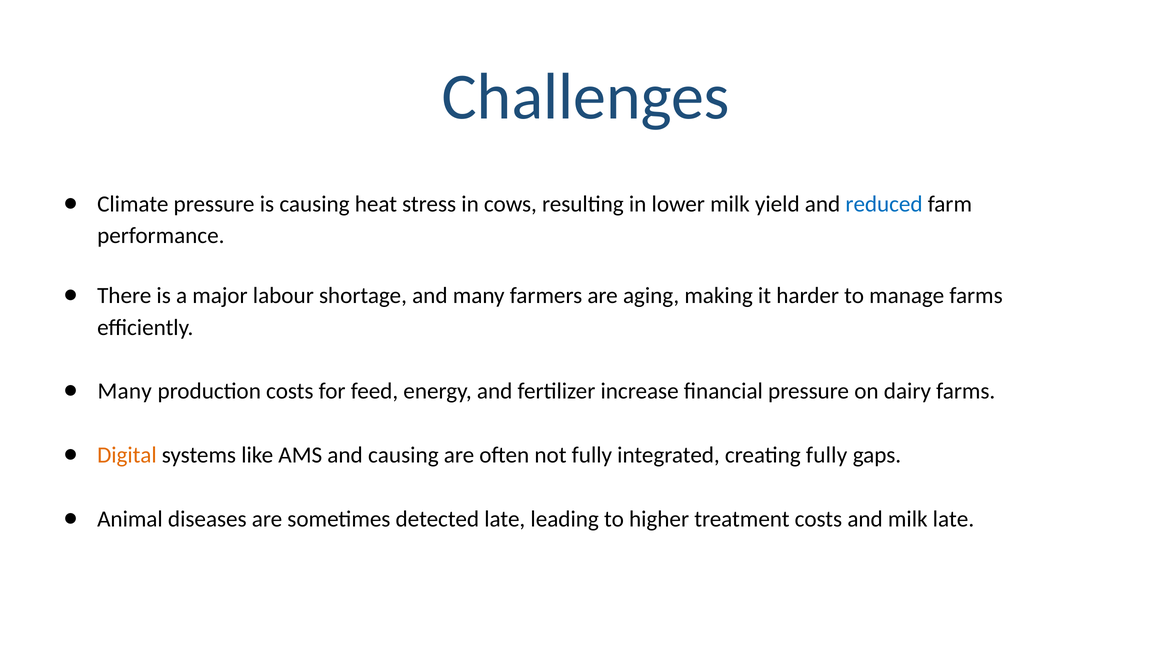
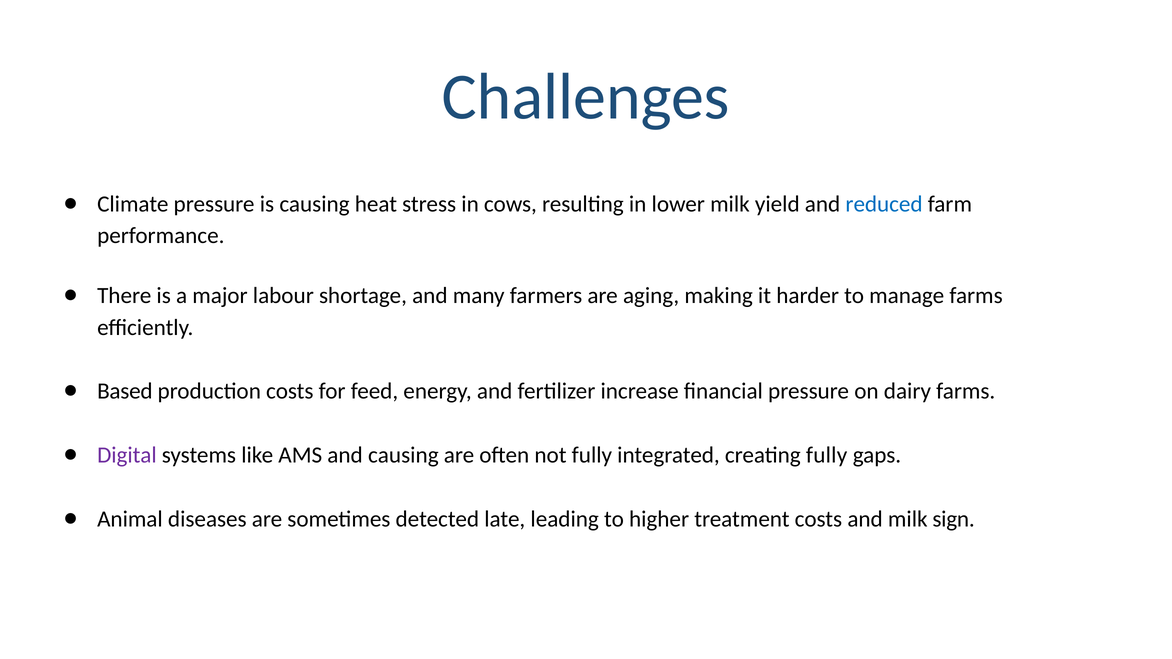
Many: Many -> Based (125, 391)
Digital colour: orange -> purple (127, 455)
milk late: late -> sign (954, 519)
